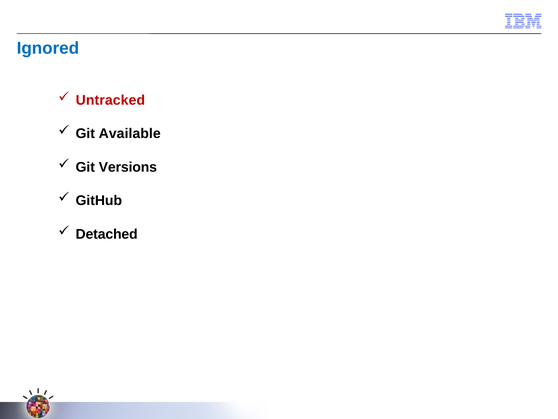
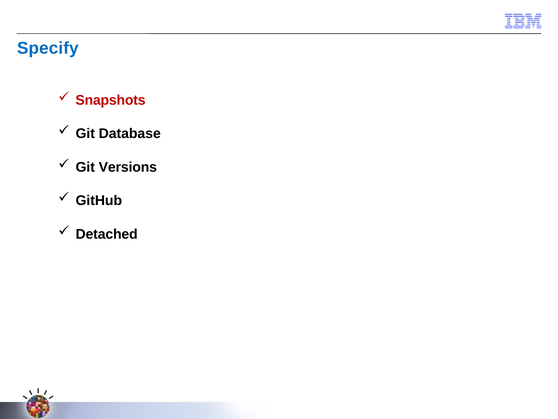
Ignored: Ignored -> Specify (48, 48)
Untracked: Untracked -> Snapshots (111, 100)
Available: Available -> Database (130, 133)
